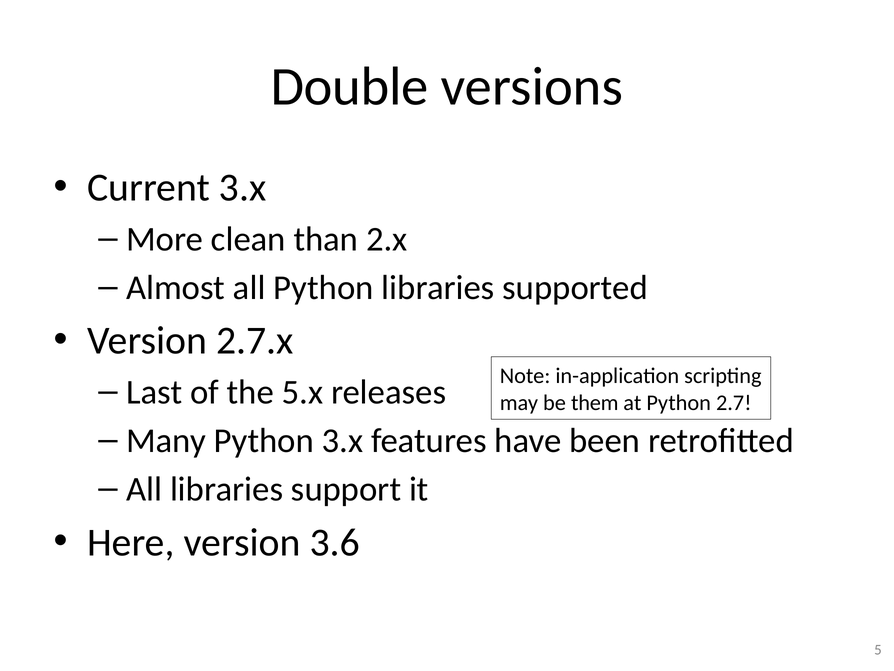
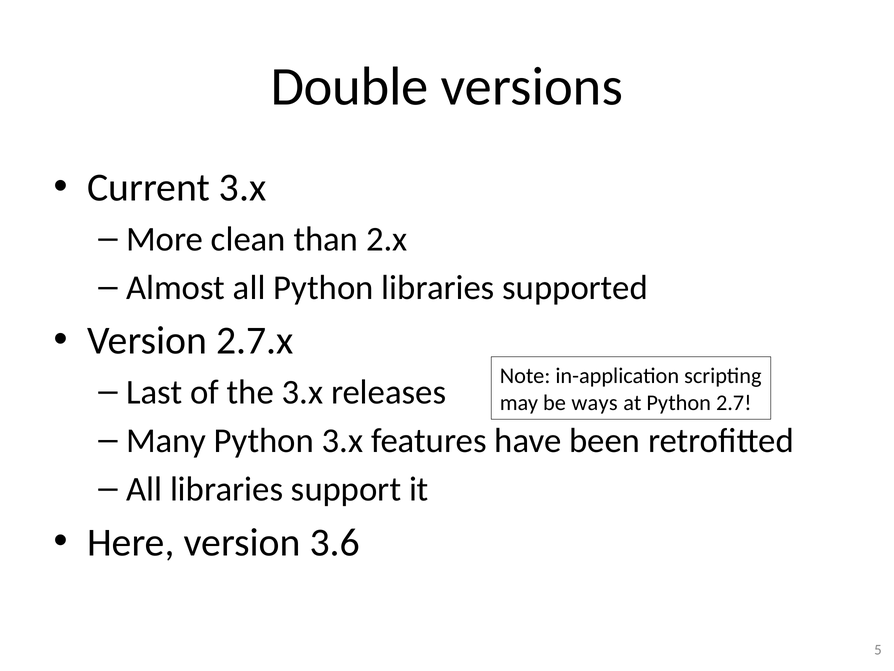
the 5.x: 5.x -> 3.x (302, 392)
them: them -> ways (595, 403)
